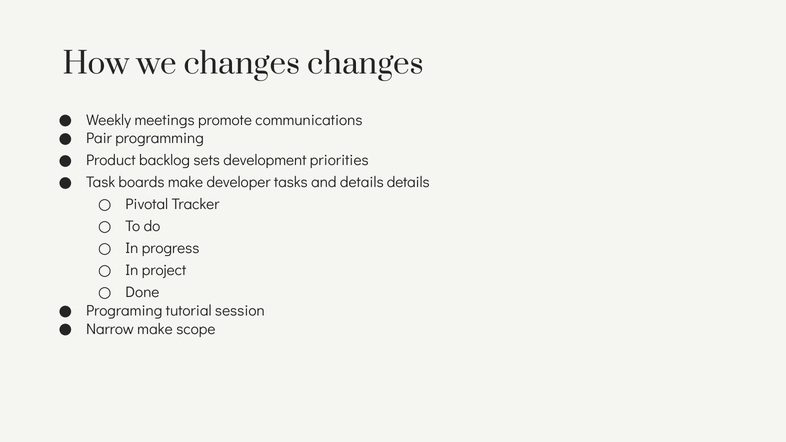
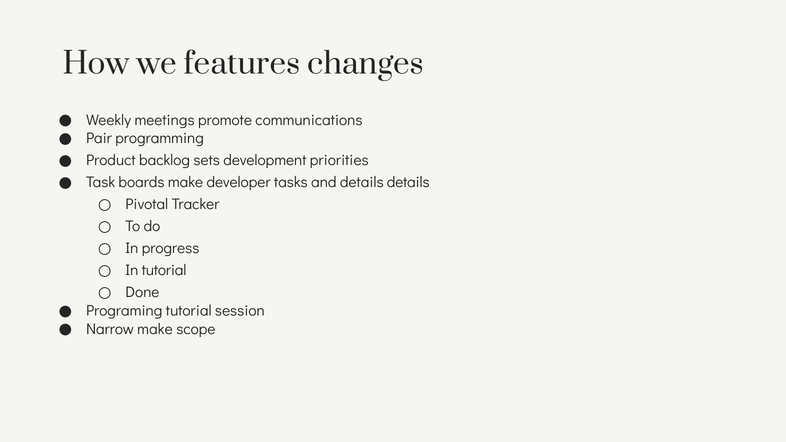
we changes: changes -> features (242, 64)
In project: project -> tutorial (164, 270)
